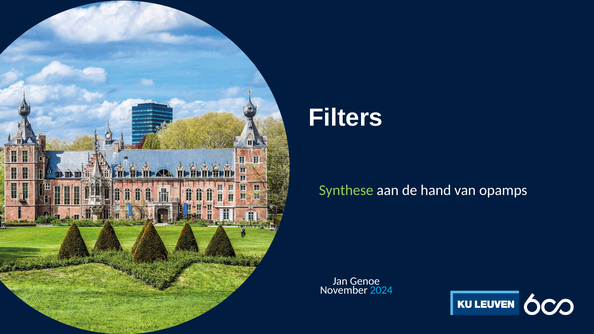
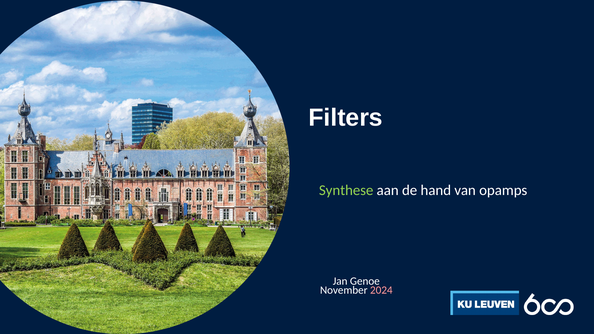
2024 colour: light blue -> pink (381, 290)
